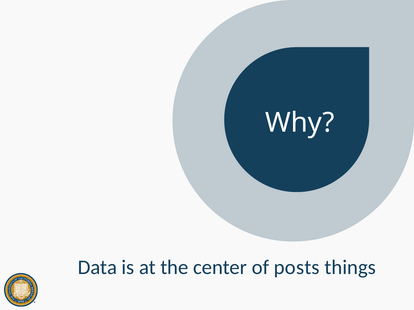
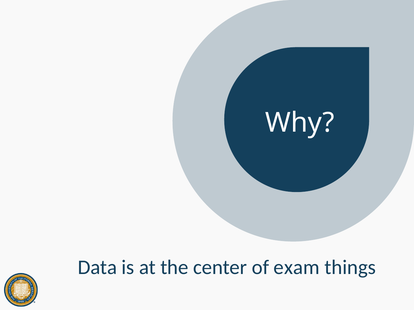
posts: posts -> exam (297, 268)
